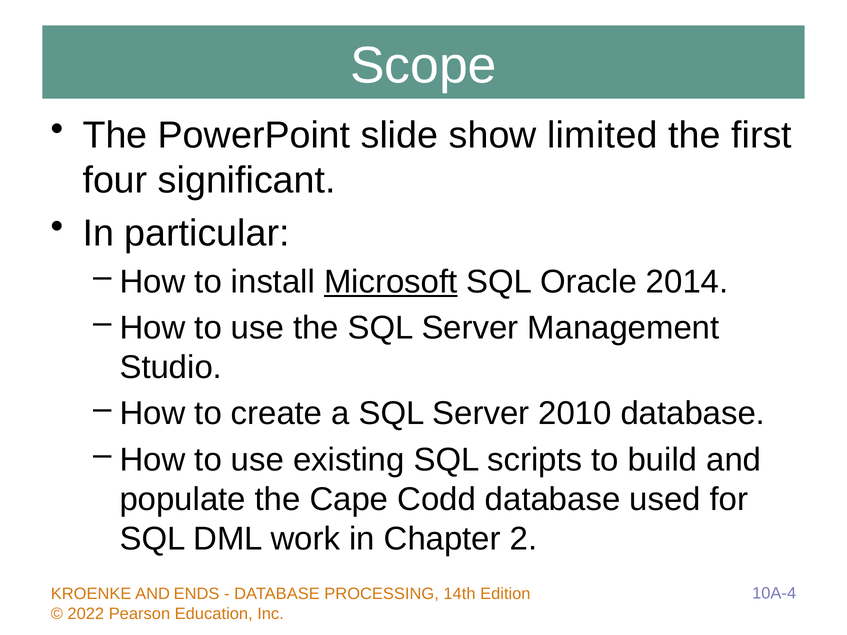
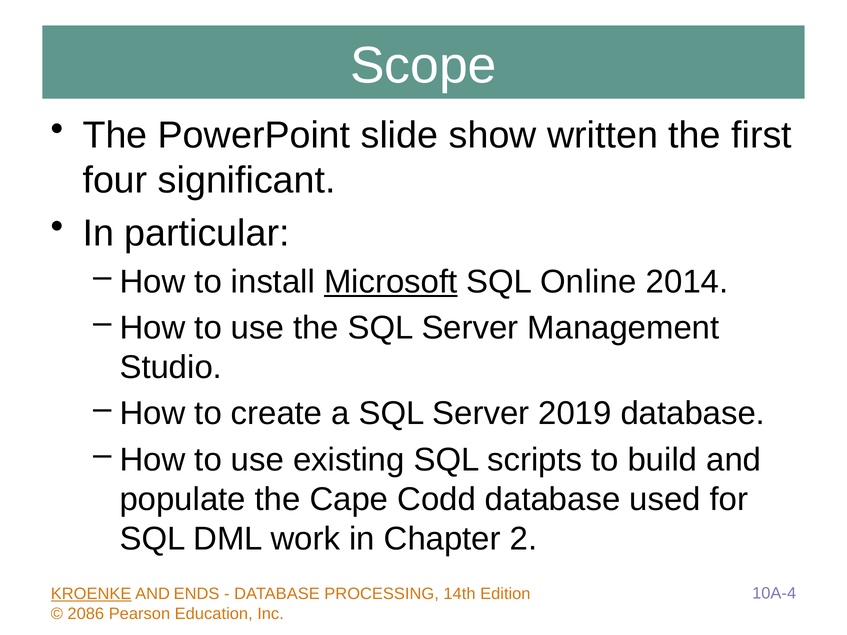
limited: limited -> written (603, 135)
Oracle: Oracle -> Online (588, 282)
2010: 2010 -> 2019 (575, 414)
KROENKE underline: none -> present (91, 594)
2022: 2022 -> 2086 (86, 614)
